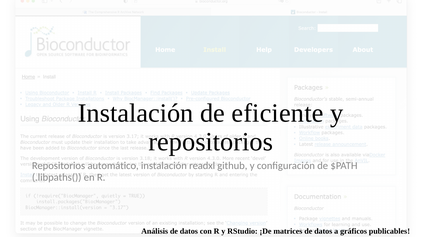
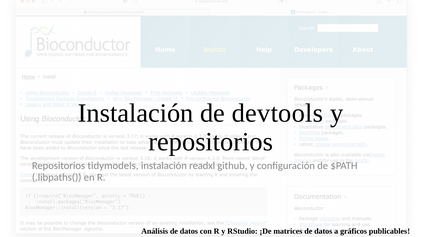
eficiente: eficiente -> devtools (277, 113)
automático: automático -> tidymodels (113, 166)
